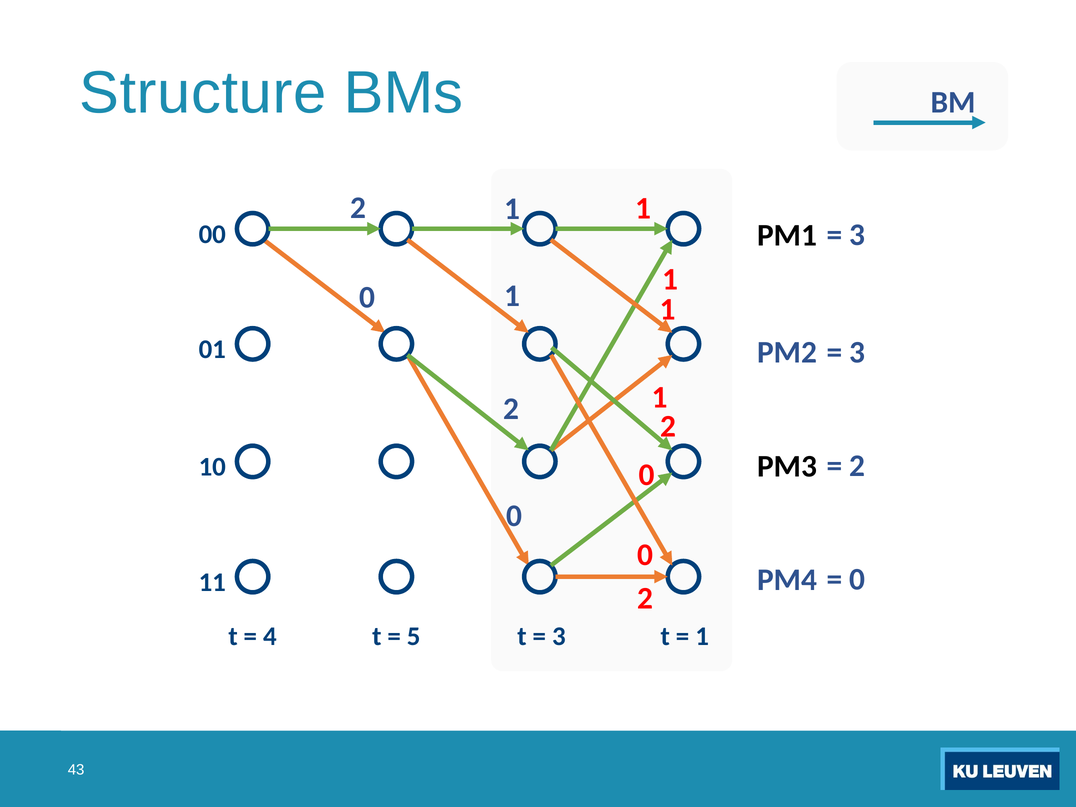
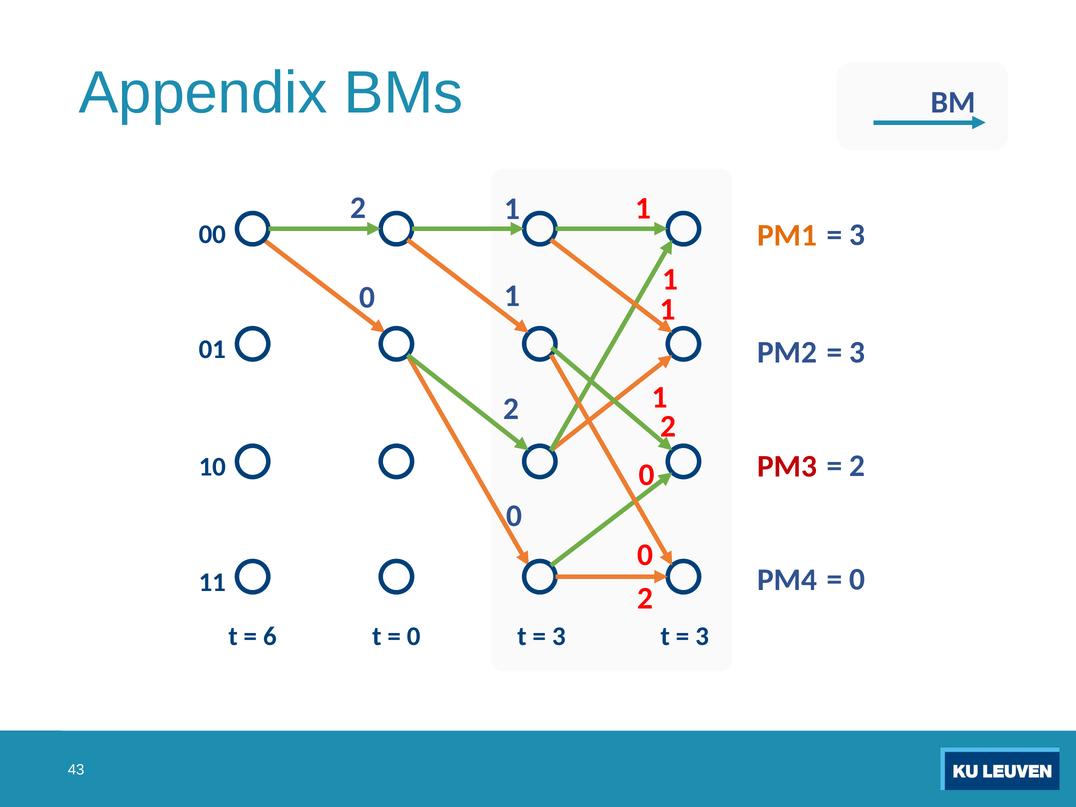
Structure: Structure -> Appendix (203, 93)
PM1 colour: black -> orange (787, 235)
PM3 colour: black -> red (787, 466)
4: 4 -> 6 (270, 636)
5: 5 -> 0 (414, 636)
1: 1 -> 3 (702, 636)
